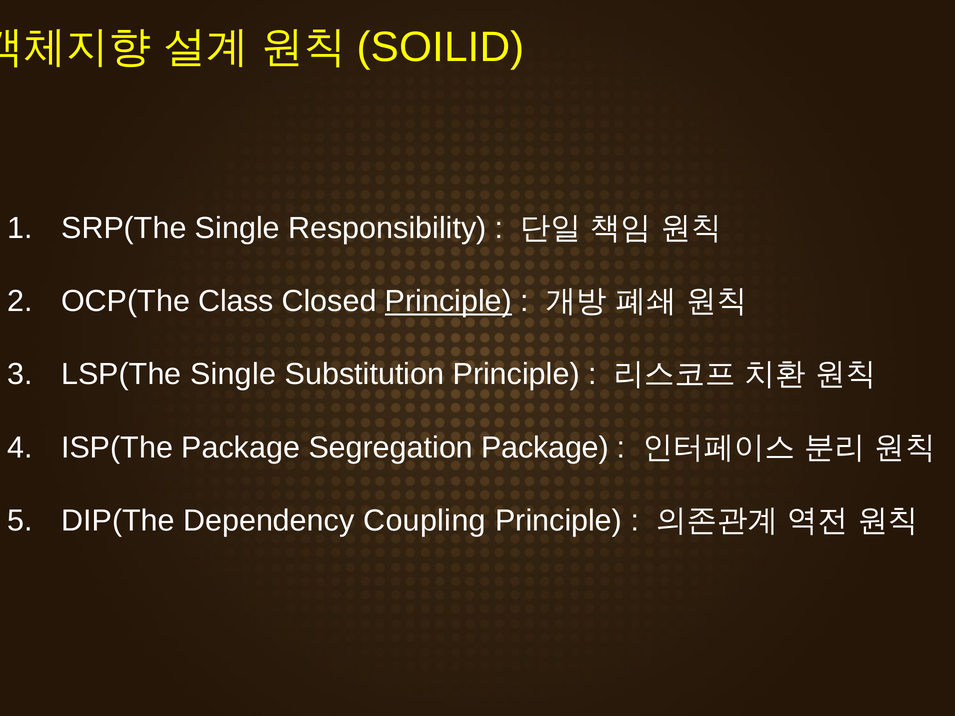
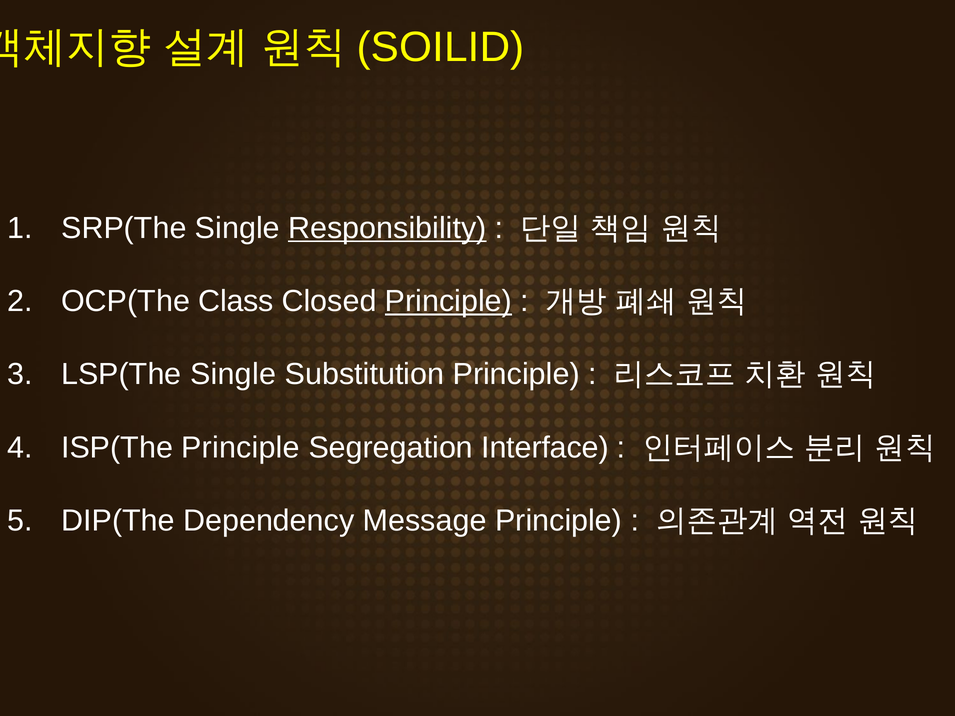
Responsibility underline: none -> present (387, 228)
ISP(The Package: Package -> Principle (241, 448)
Segregation Package: Package -> Interface (545, 448)
Coupling: Coupling -> Message (425, 521)
